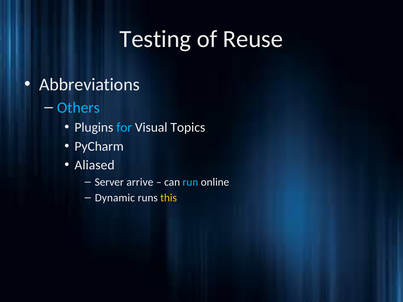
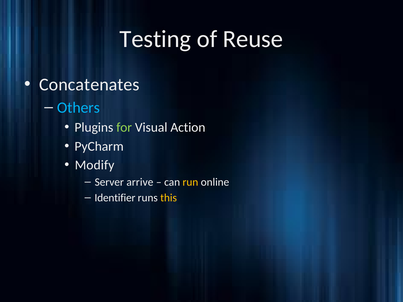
Abbreviations: Abbreviations -> Concatenates (89, 85)
for colour: light blue -> light green (124, 128)
Topics: Topics -> Action (188, 128)
Aliased: Aliased -> Modify (95, 165)
run colour: light blue -> yellow (190, 182)
Dynamic: Dynamic -> Identifier (115, 198)
